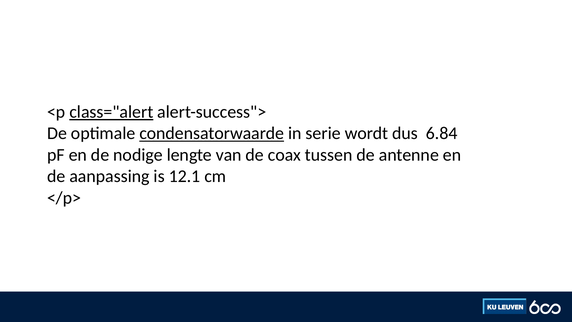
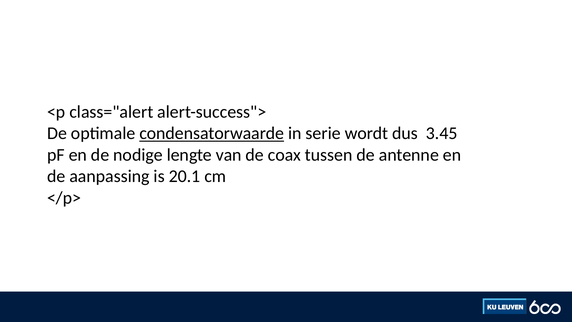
class="alert underline: present -> none (111, 112)
6.84: 6.84 -> 3.45 (442, 133)
12.1: 12.1 -> 20.1 (185, 176)
